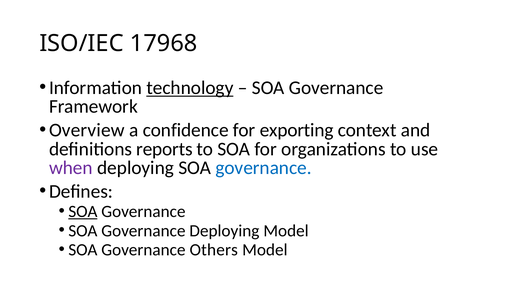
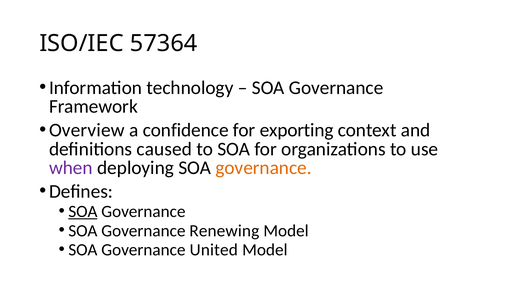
17968: 17968 -> 57364 (164, 43)
technology underline: present -> none (190, 88)
reports: reports -> caused (164, 149)
governance colour: blue -> orange (264, 168)
Governance Deploying: Deploying -> Renewing (224, 231)
Others: Others -> United (214, 250)
